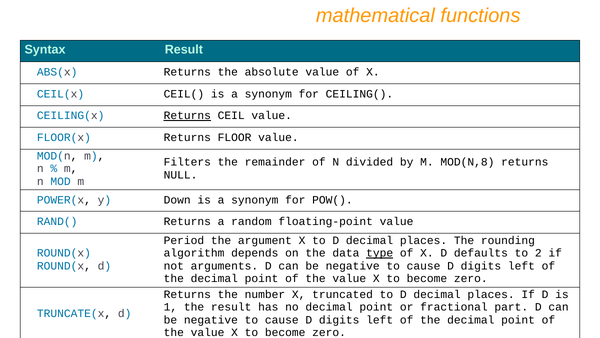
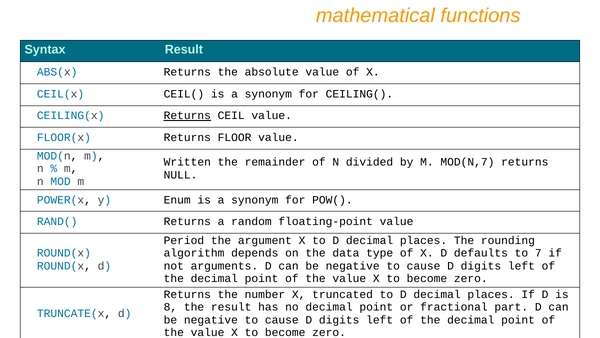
Filters: Filters -> Written (187, 162)
MOD(N,8: MOD(N,8 -> MOD(N,7 (467, 162)
Down: Down -> Enum (177, 199)
type underline: present -> none (380, 253)
2: 2 -> 7 (538, 253)
1: 1 -> 8 (170, 307)
